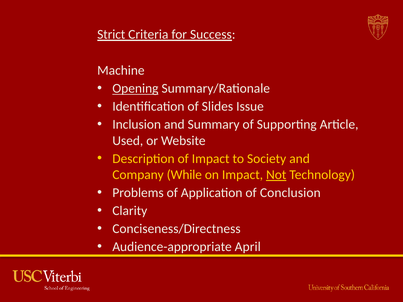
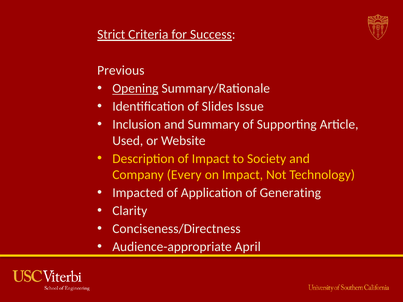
Machine: Machine -> Previous (121, 71)
While: While -> Every (184, 175)
Not underline: present -> none (276, 175)
Problems: Problems -> Impacted (138, 193)
Conclusion: Conclusion -> Generating (290, 193)
